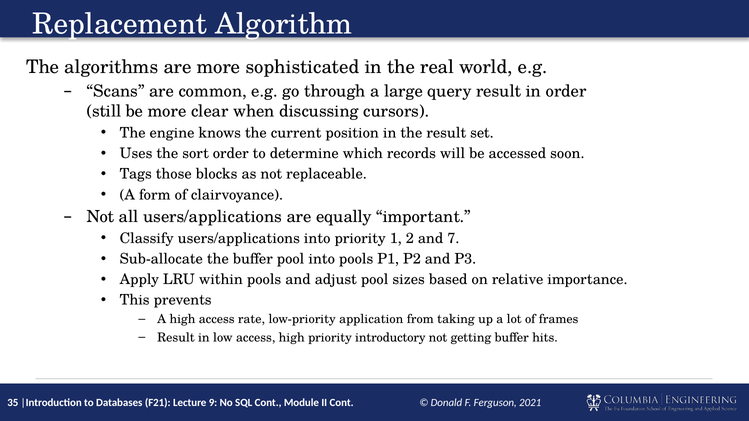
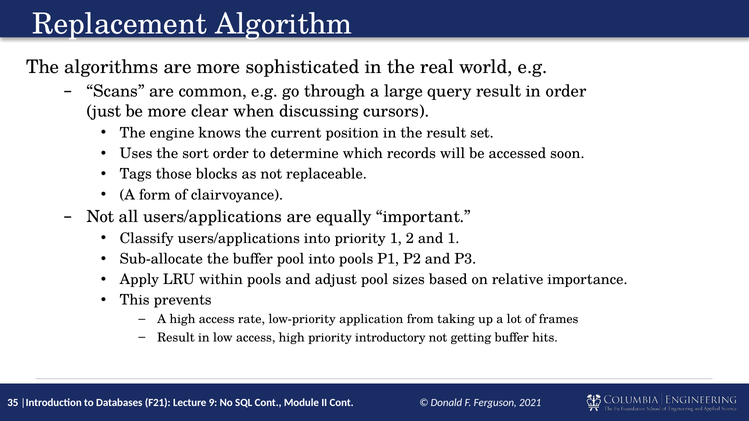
still: still -> just (104, 111)
and 7: 7 -> 1 (453, 239)
